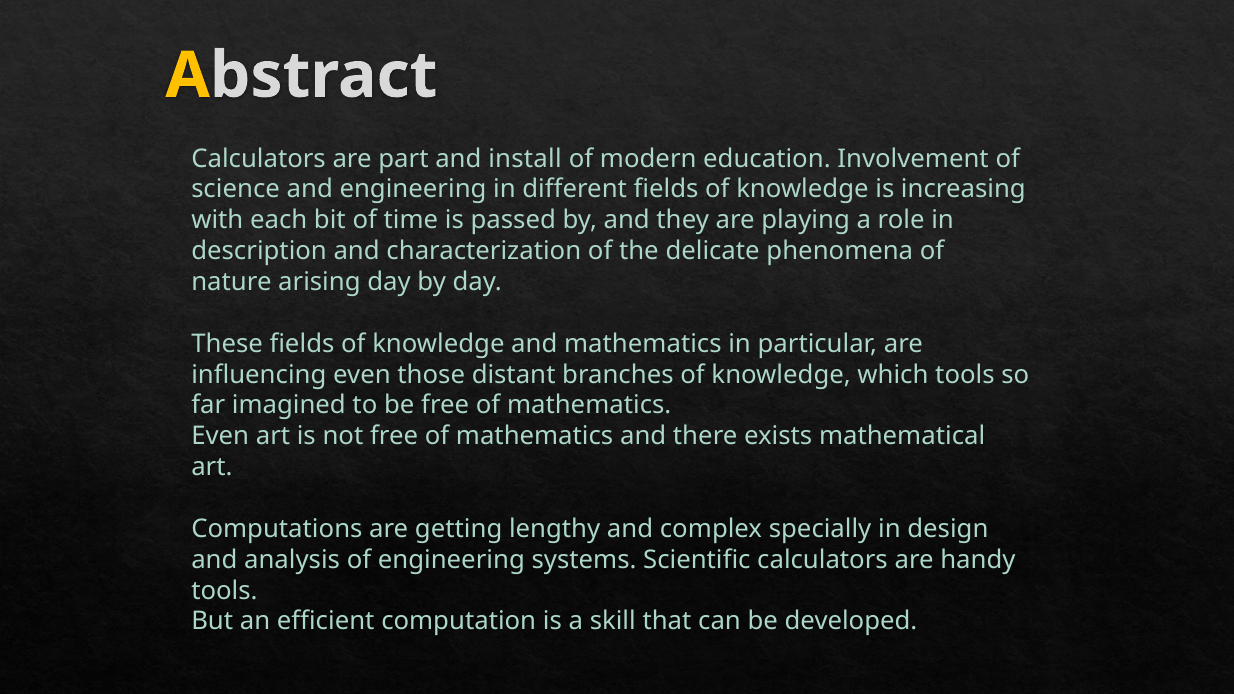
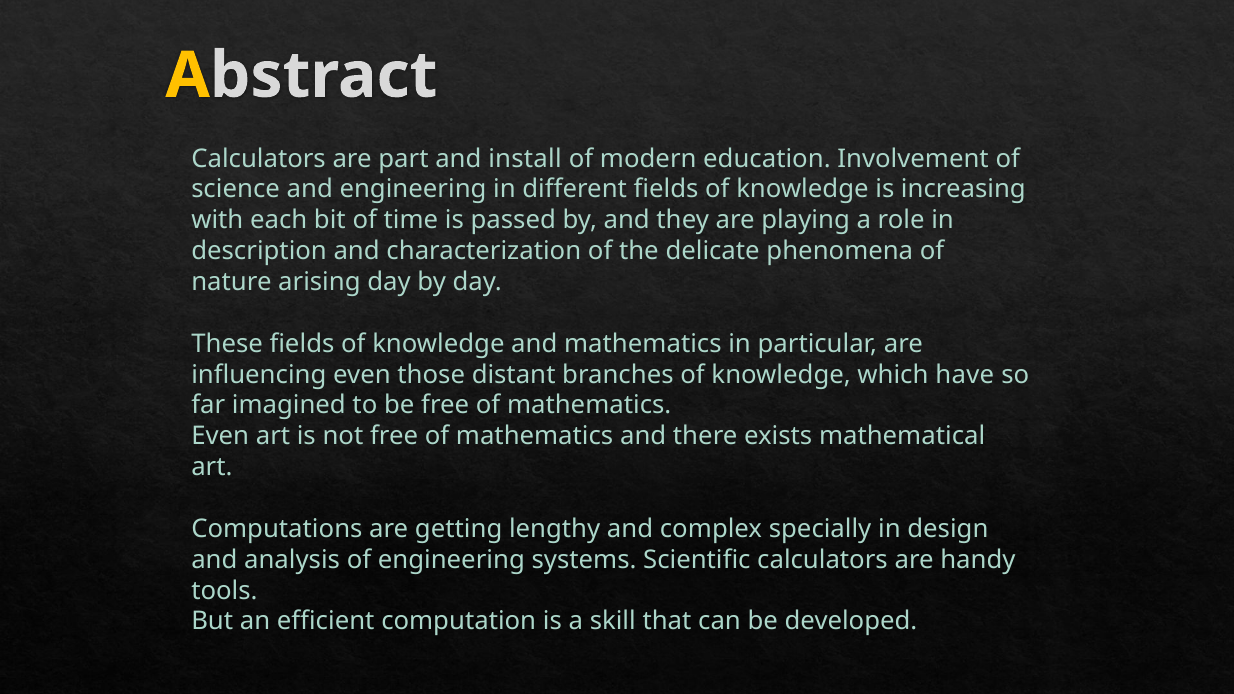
which tools: tools -> have (965, 375)
